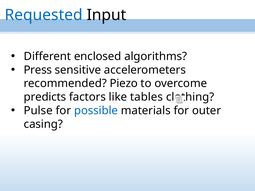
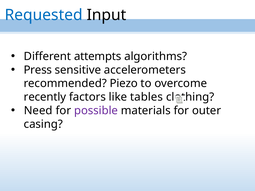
enclosed: enclosed -> attempts (98, 56)
predicts: predicts -> recently (45, 97)
Pulse: Pulse -> Need (38, 111)
possible colour: blue -> purple (96, 111)
